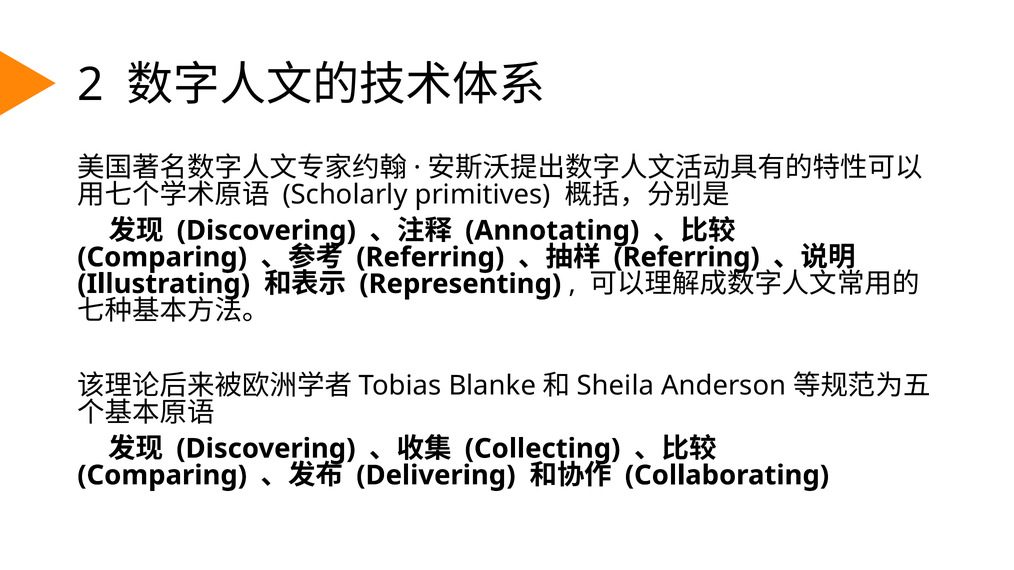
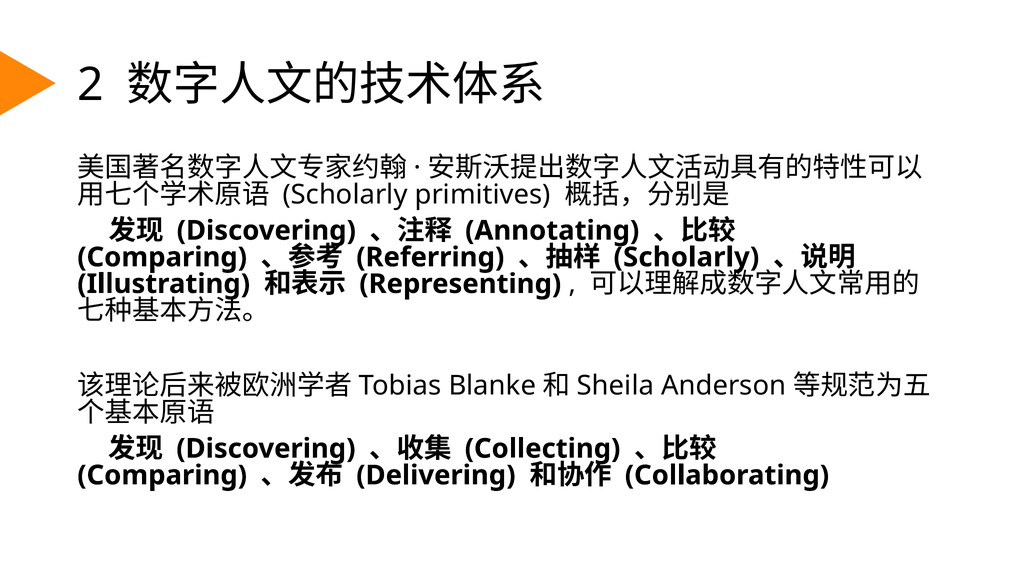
Referring: Referring -> Scholarly (686, 257)
